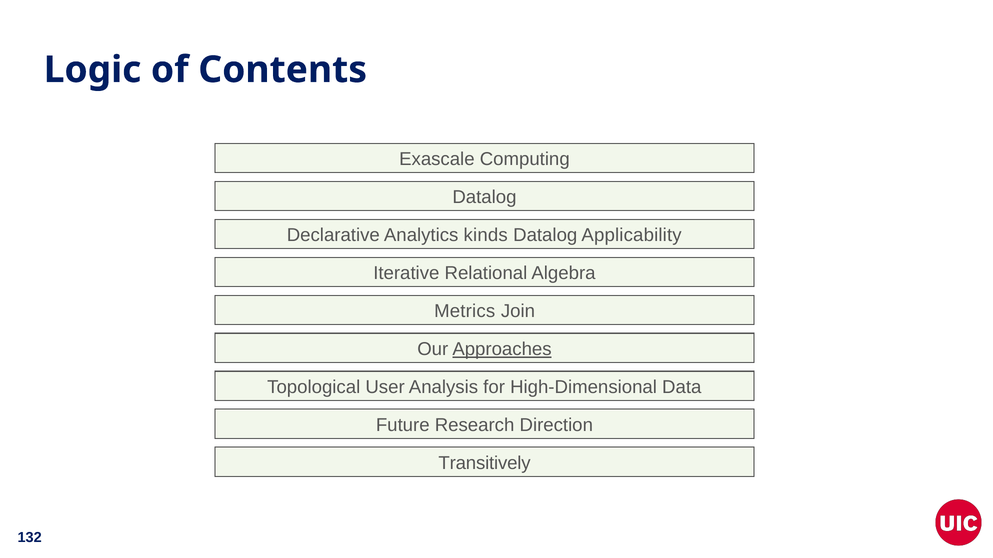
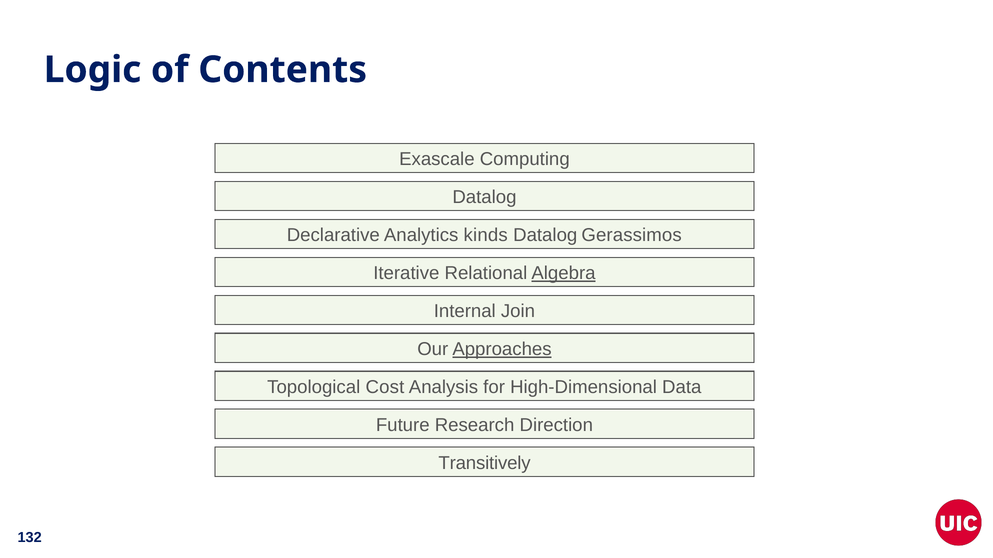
Applicability: Applicability -> Gerassimos (632, 236)
Algebra underline: none -> present (563, 274)
Metrics: Metrics -> Internal (465, 312)
User: User -> Cost (385, 388)
